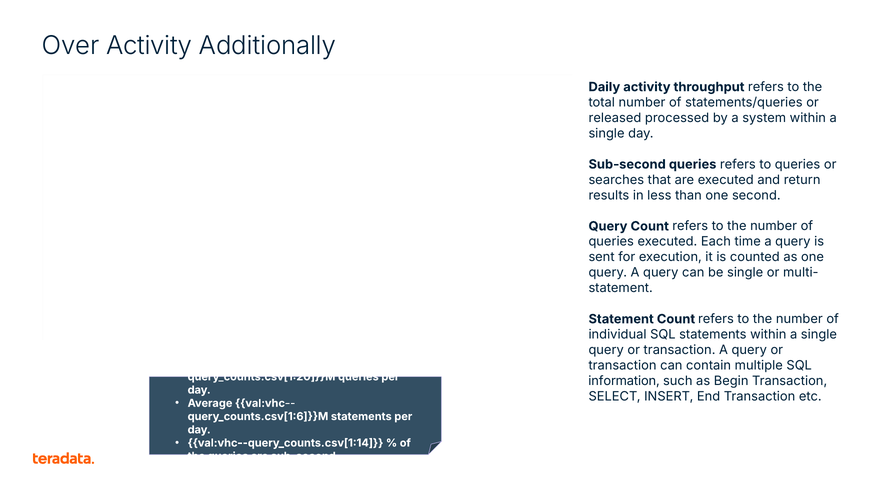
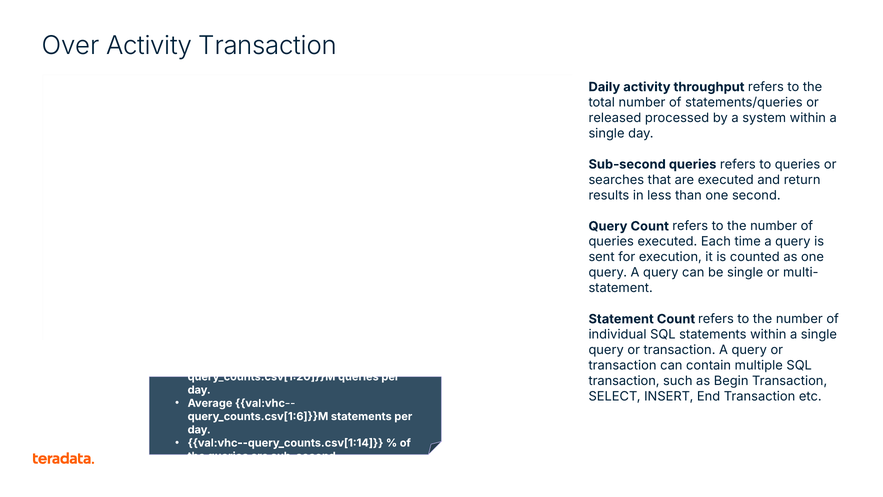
Activity Additionally: Additionally -> Transaction (268, 46)
information: information -> transaction (624, 381)
